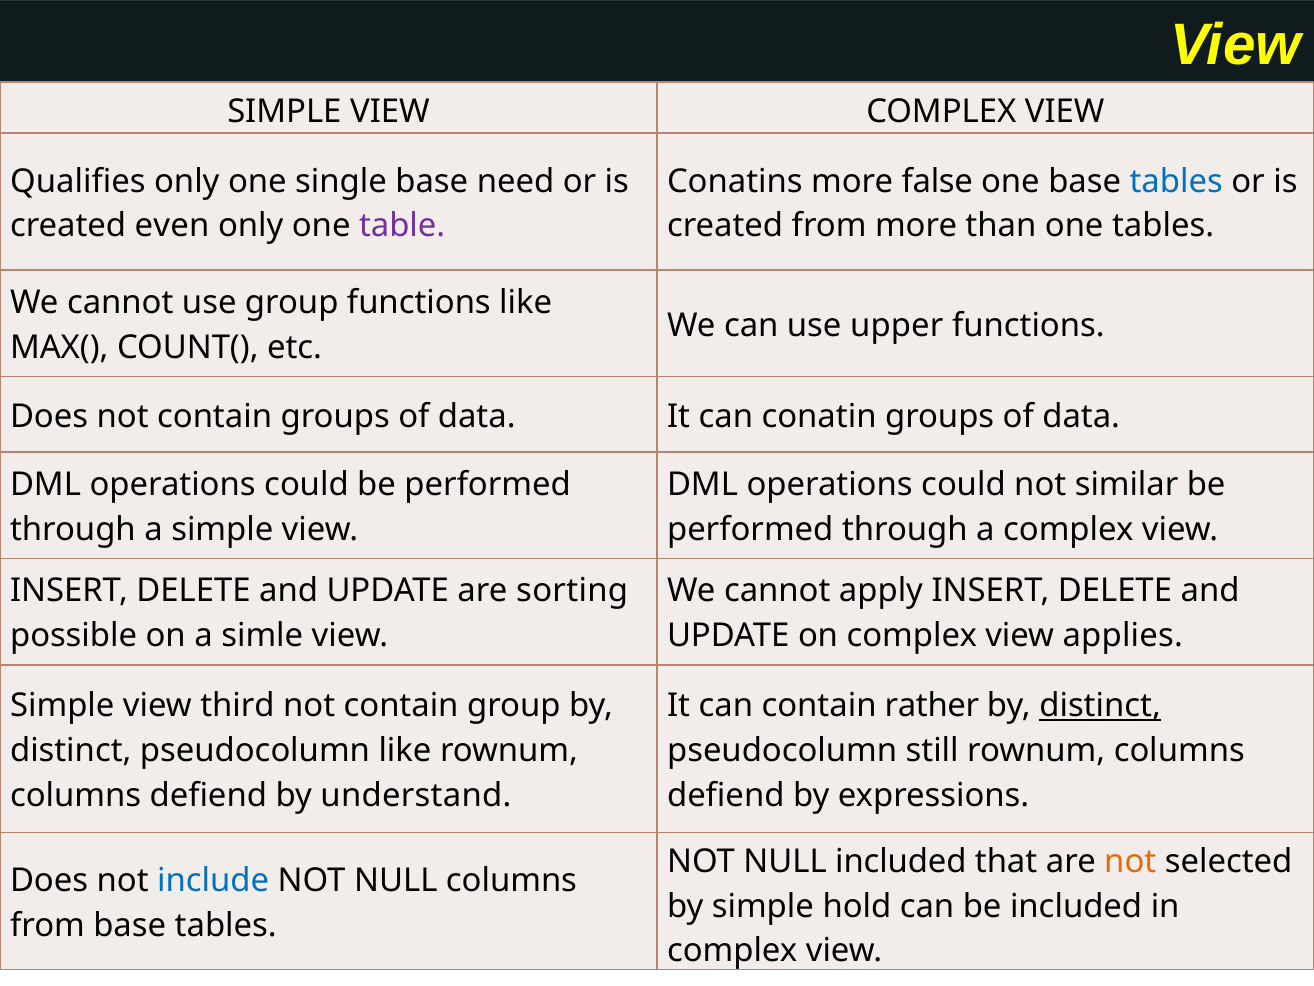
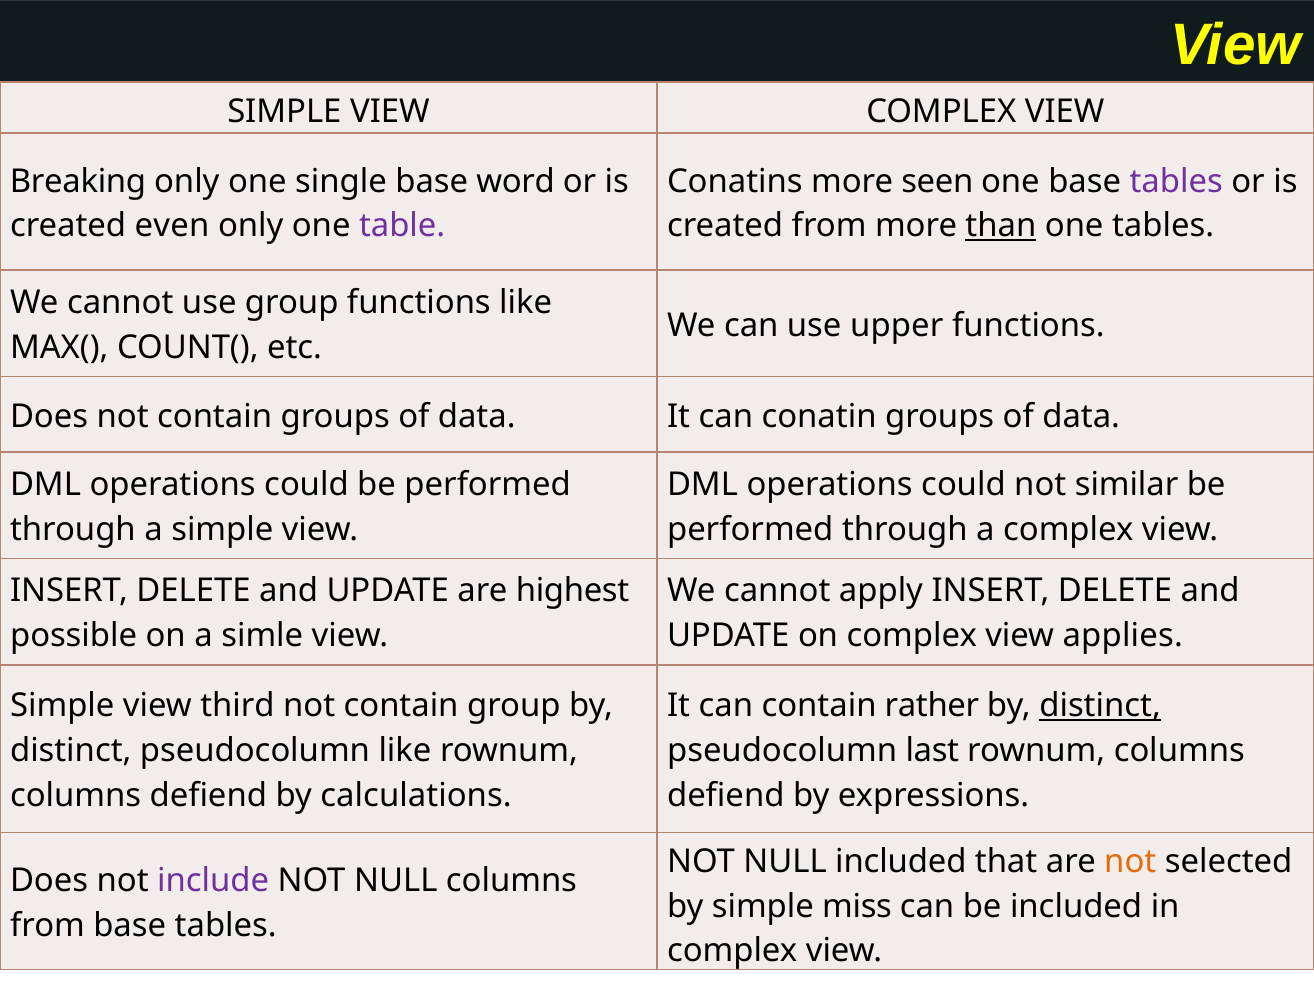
Qualifies: Qualifies -> Breaking (78, 181)
need: need -> word (516, 181)
false: false -> seen (937, 181)
tables colour: blue -> purple (1176, 181)
than underline: none -> present (1001, 226)
sorting: sorting -> highest (573, 591)
still: still -> last (932, 750)
understand: understand -> calculations (416, 795)
include colour: blue -> purple (213, 880)
hold: hold -> miss (857, 906)
